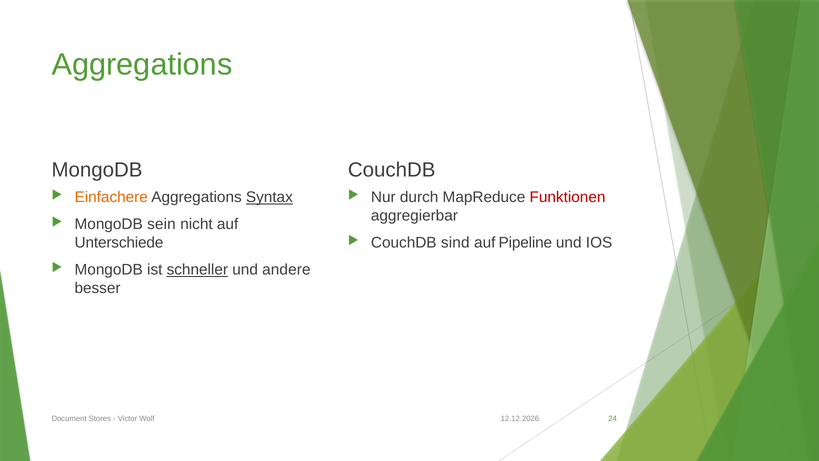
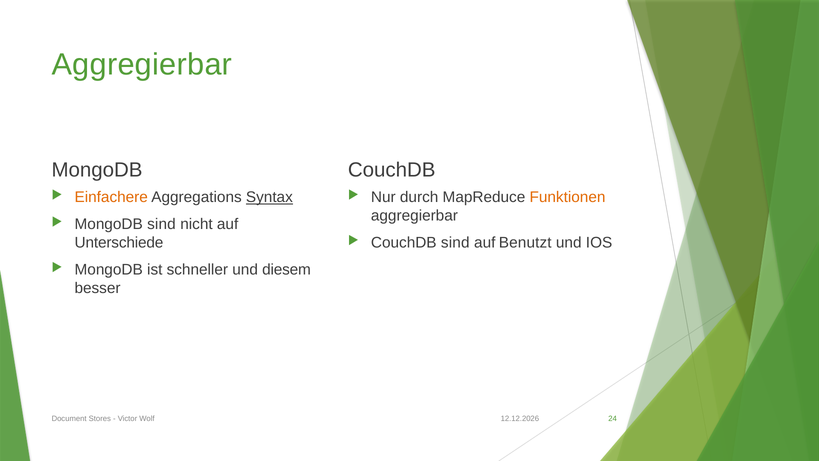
Aggregations: Aggregations -> Aggregierbar (142, 65)
Funktionen colour: red -> orange (568, 197)
MongoDB sein: sein -> sind (161, 224)
Pipeline: Pipeline -> Benutzt (525, 243)
schneller underline: present -> none (197, 270)
andere: andere -> diesem (287, 270)
